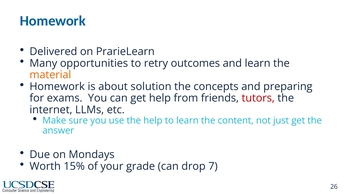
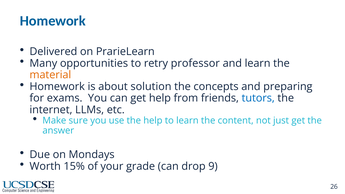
outcomes: outcomes -> professor (195, 63)
tutors colour: red -> blue (258, 98)
7: 7 -> 9 (213, 166)
